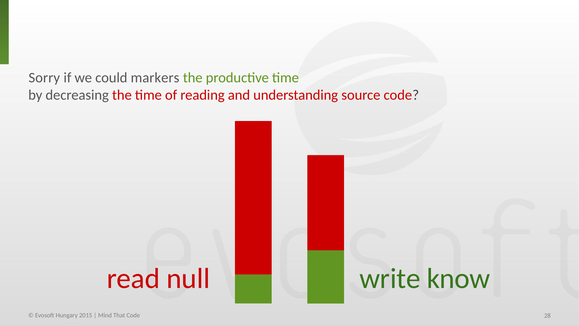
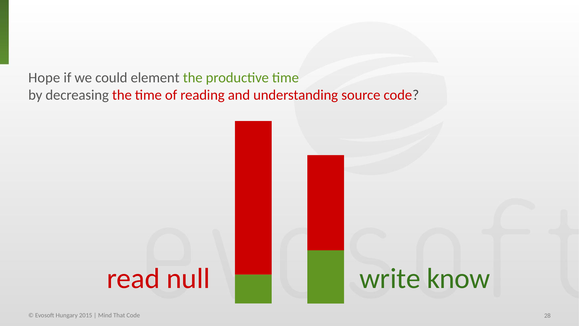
Sorry: Sorry -> Hope (44, 78)
markers: markers -> element (155, 78)
